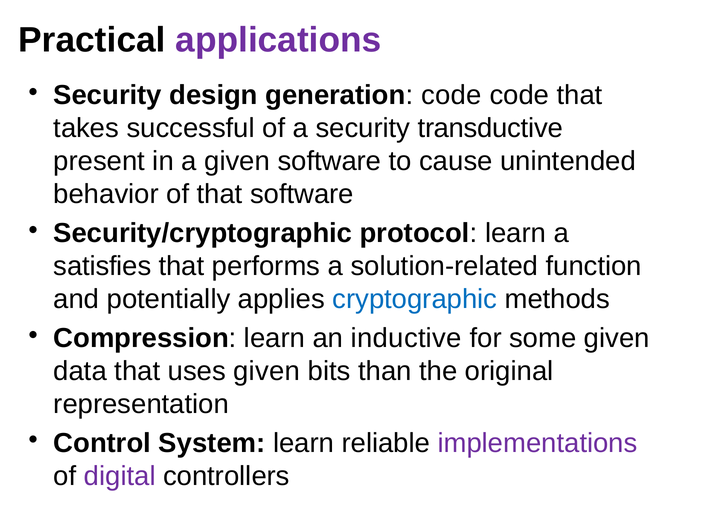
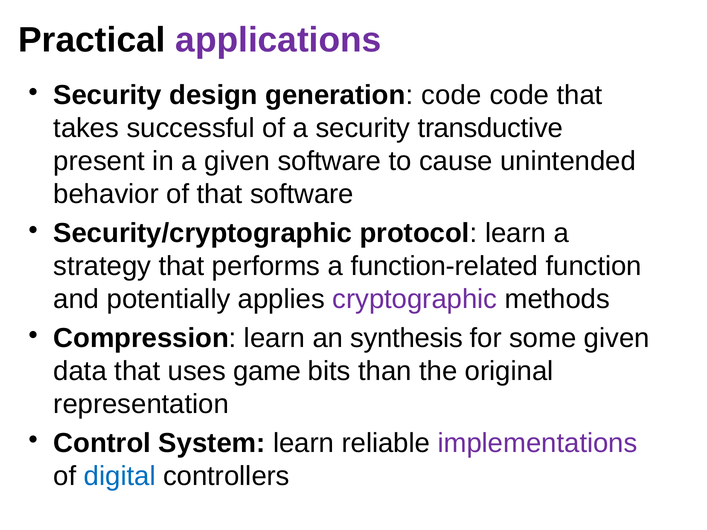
satisfies: satisfies -> strategy (102, 266)
solution-related: solution-related -> function-related (444, 266)
cryptographic colour: blue -> purple (415, 299)
inductive: inductive -> synthesis (407, 338)
uses given: given -> game (267, 371)
digital colour: purple -> blue (120, 476)
